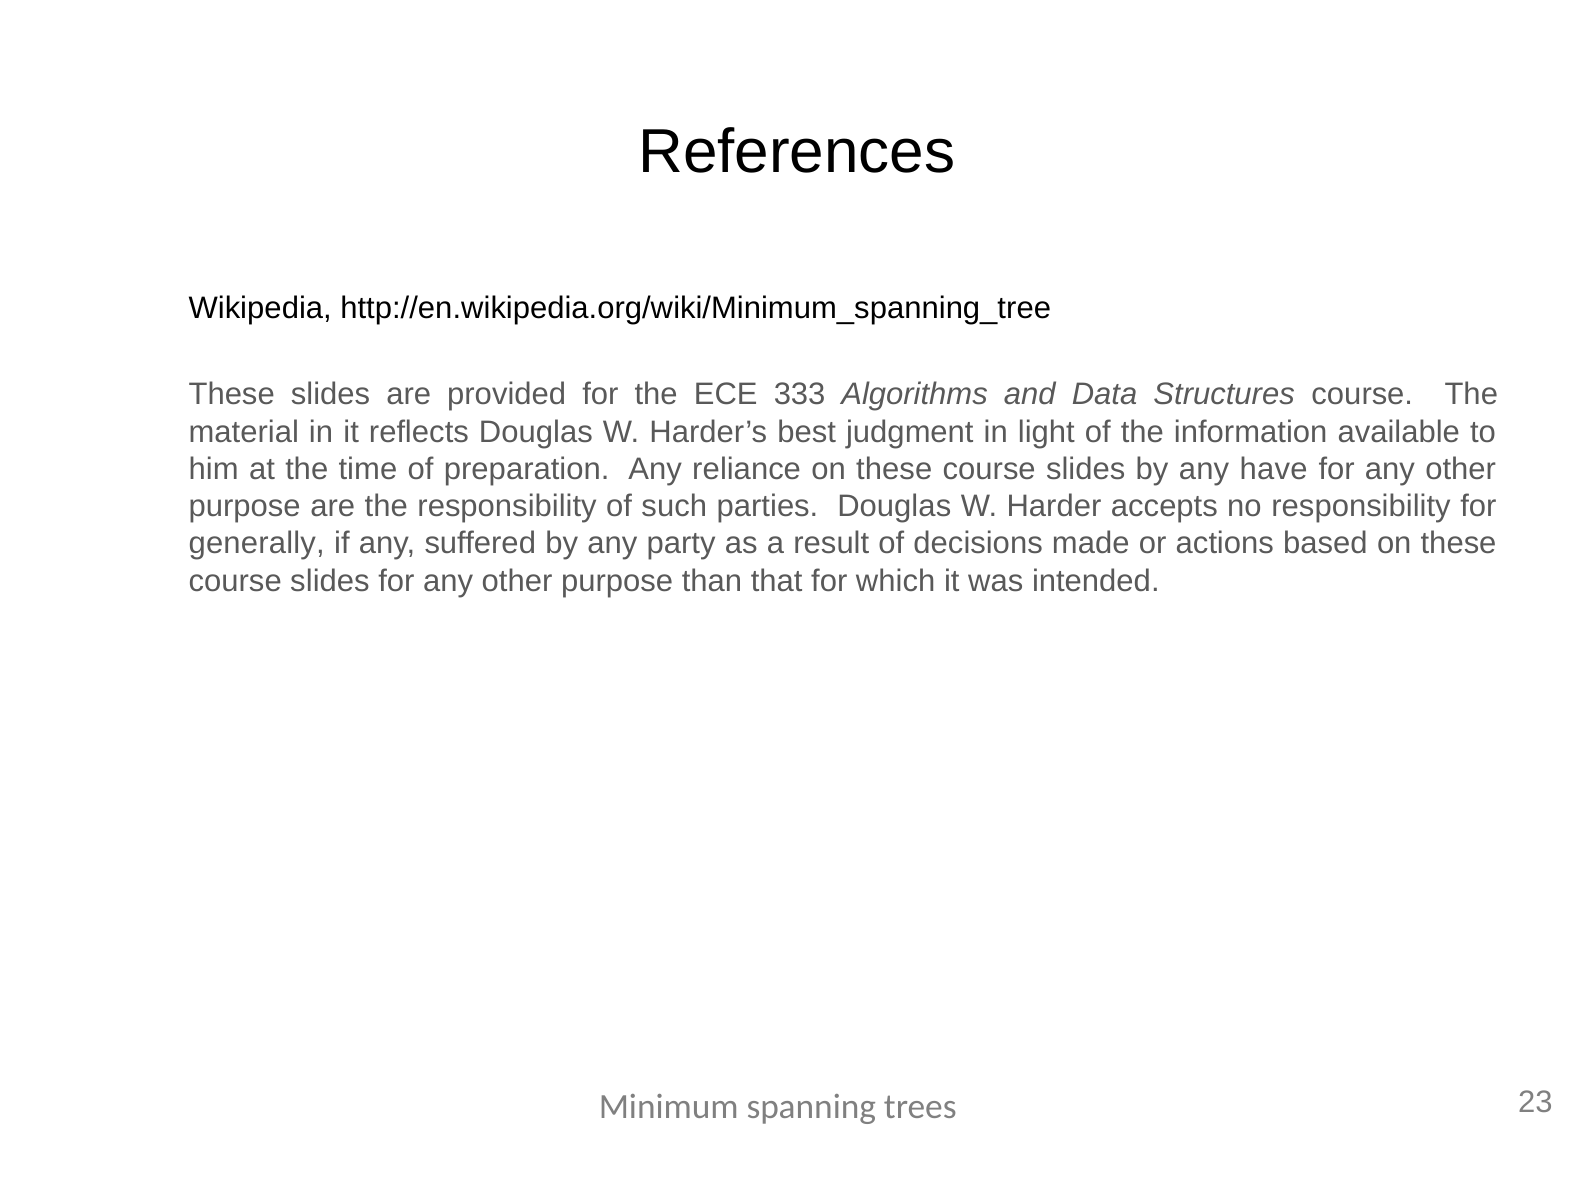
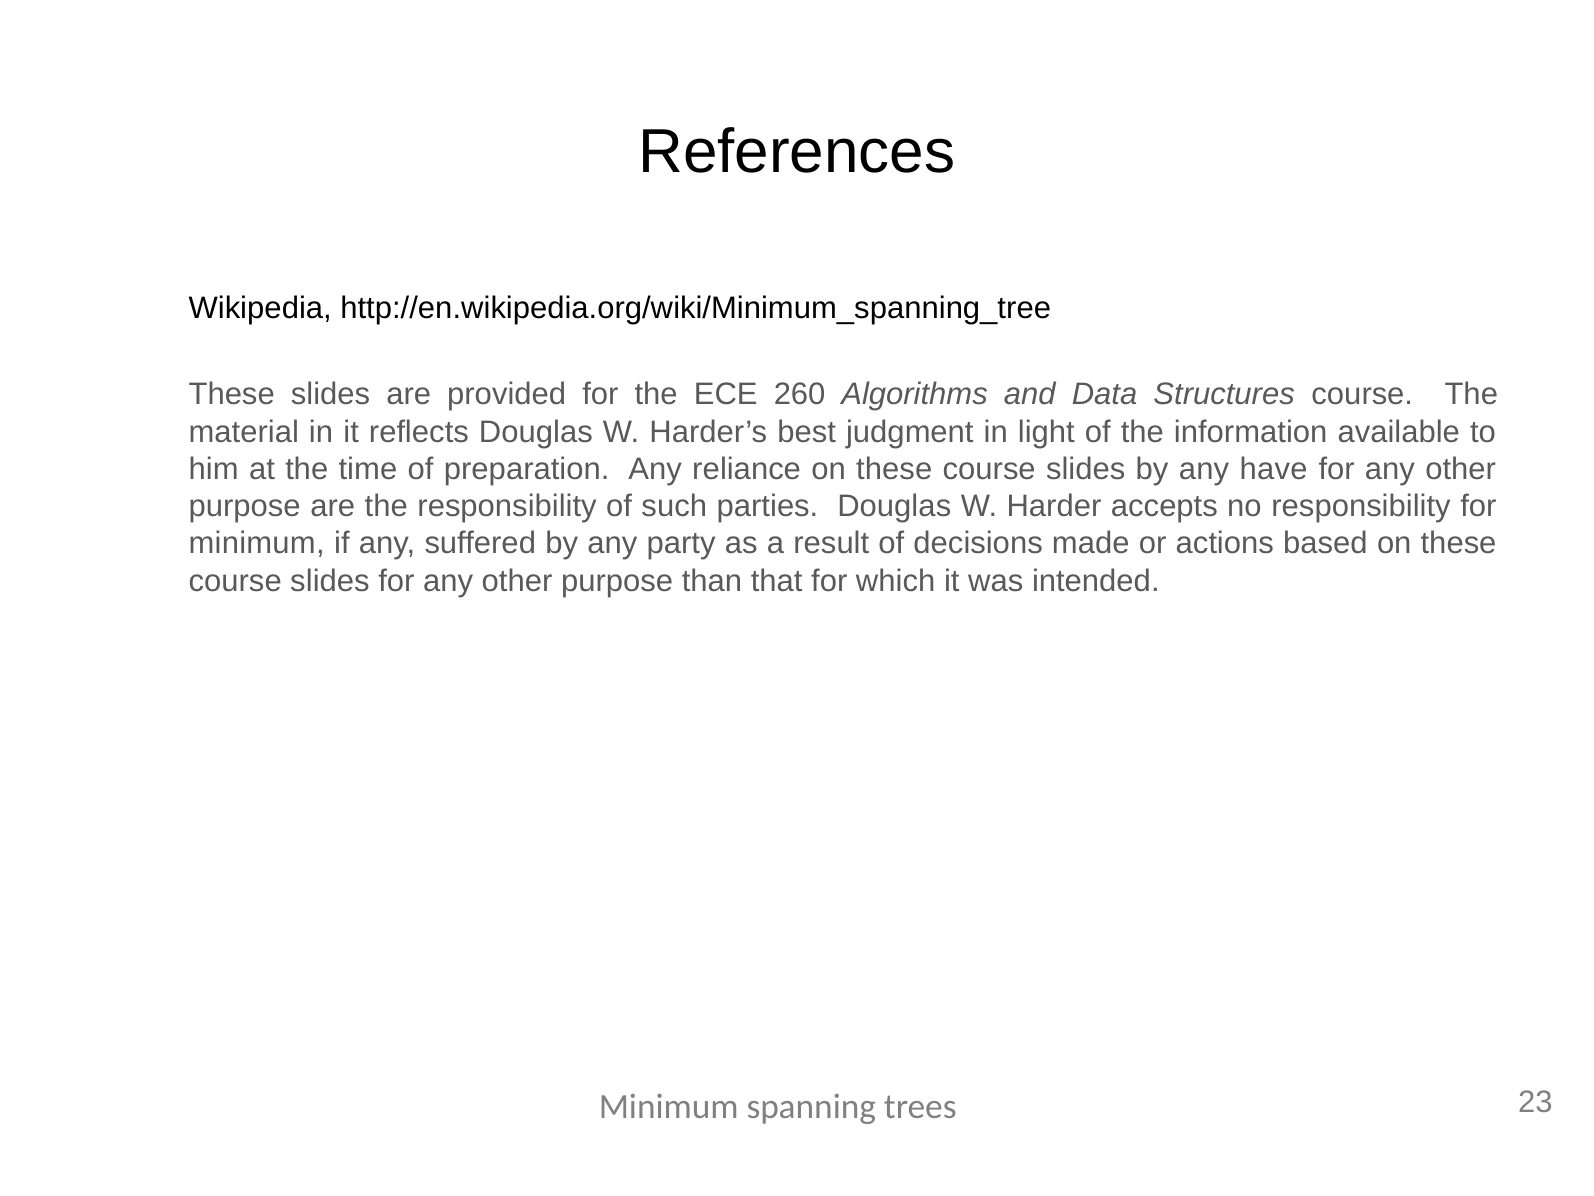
333: 333 -> 260 (800, 395)
generally: generally -> minimum (257, 543)
